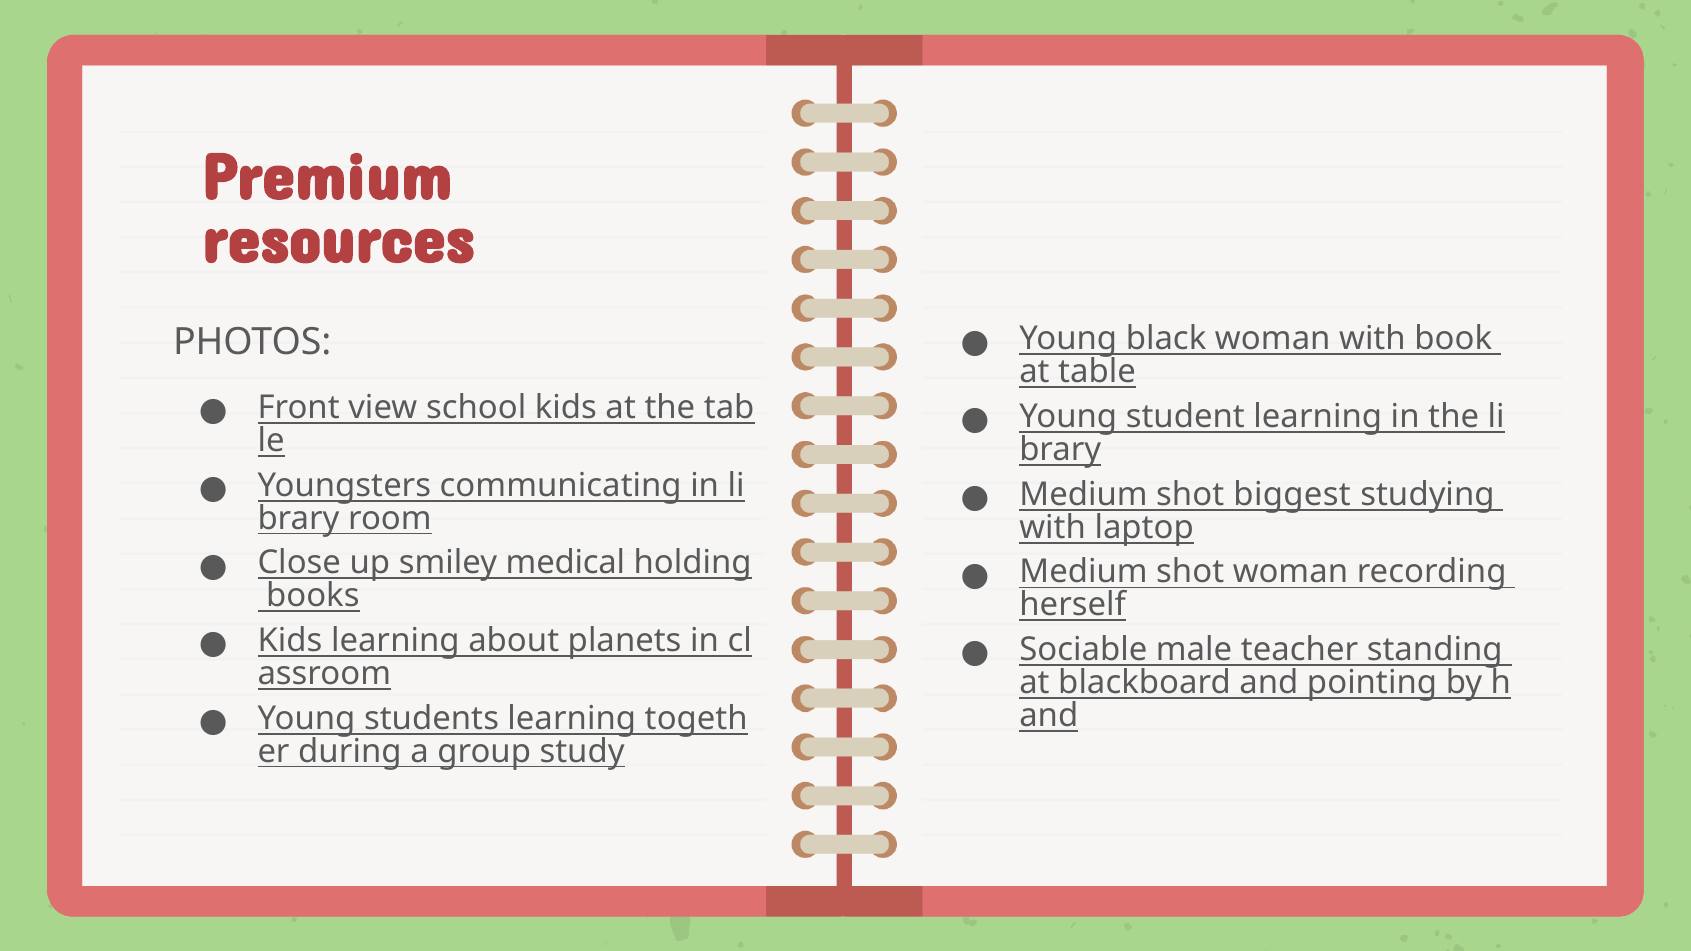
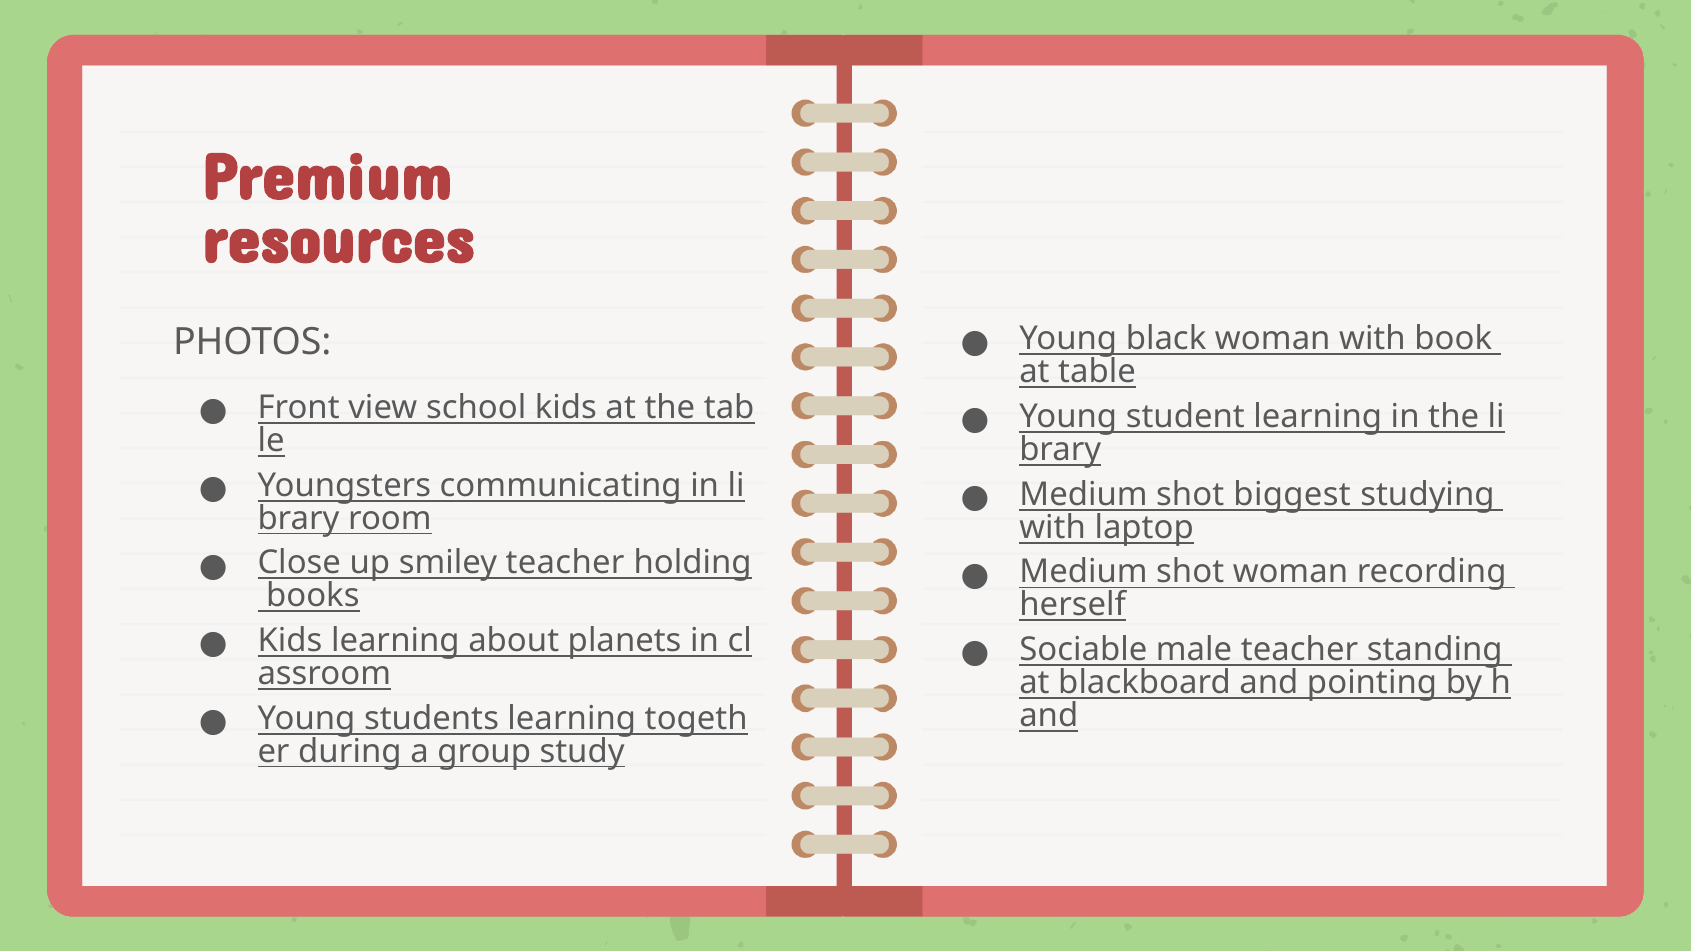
smiley medical: medical -> teacher (565, 563)
